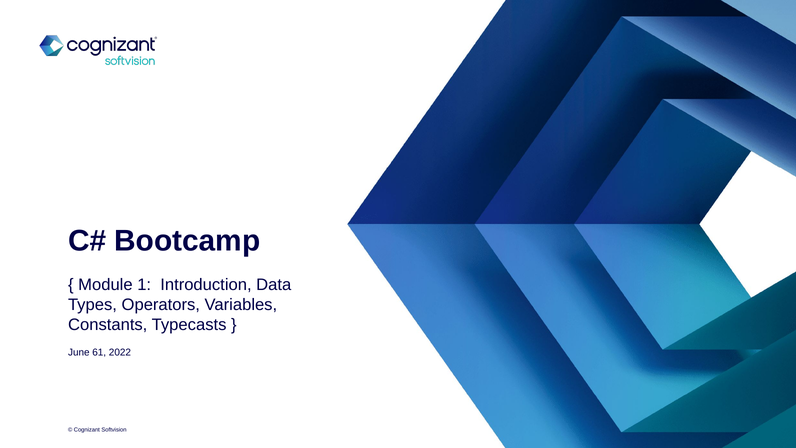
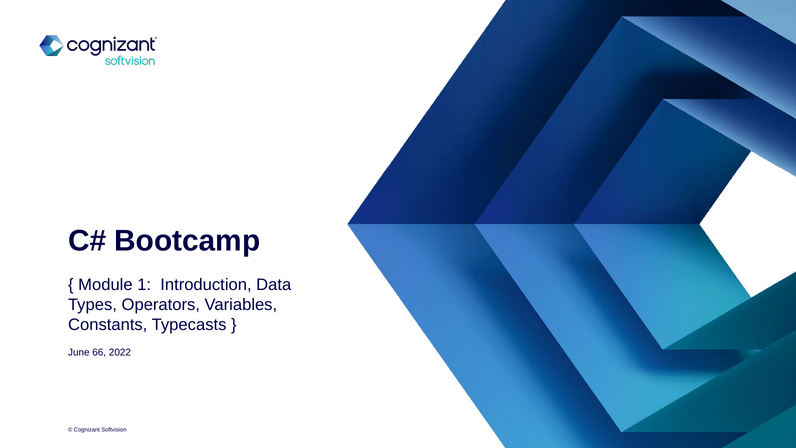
61: 61 -> 66 (99, 352)
